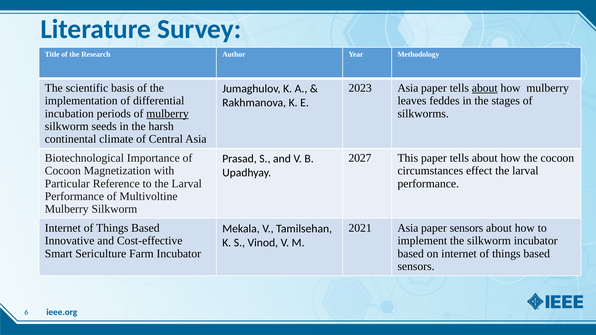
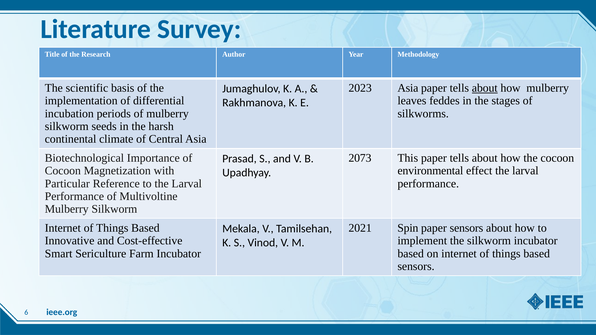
mulberry underline: present -> none (168, 114)
2027: 2027 -> 2073 (360, 158)
circumstances: circumstances -> environmental (430, 171)
2021 Asia: Asia -> Spin (408, 228)
